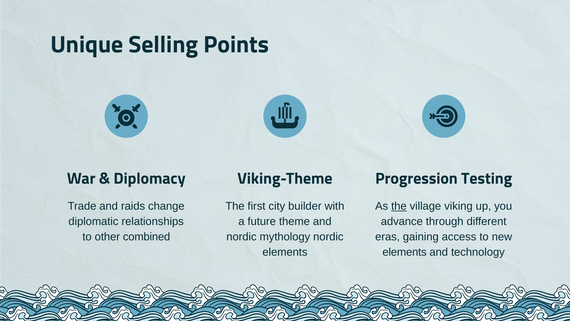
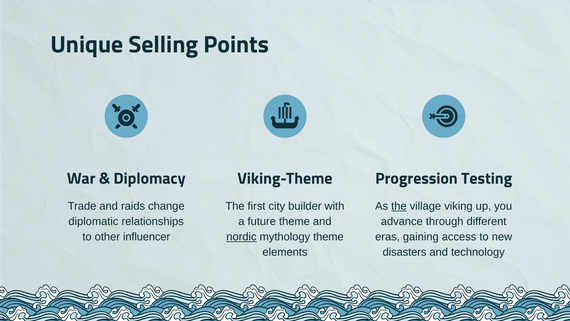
combined: combined -> influencer (147, 237)
nordic underline: none -> present (241, 237)
mythology nordic: nordic -> theme (328, 237)
elements: elements -> disasters (405, 252)
